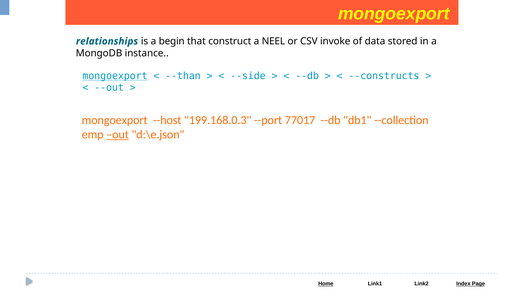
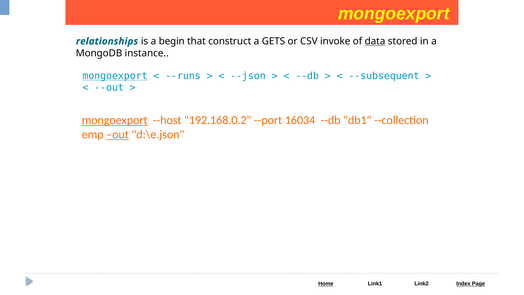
NEEL: NEEL -> GETS (273, 41)
data underline: none -> present (375, 41)
--than: --than -> --runs (183, 76)
--side: --side -> --json (248, 76)
--constructs: --constructs -> --subsequent (384, 76)
mongoexport underline: none -> present (115, 120)
199.168.0.3: 199.168.0.3 -> 192.168.0.2 (218, 120)
77017: 77017 -> 16034 (300, 120)
